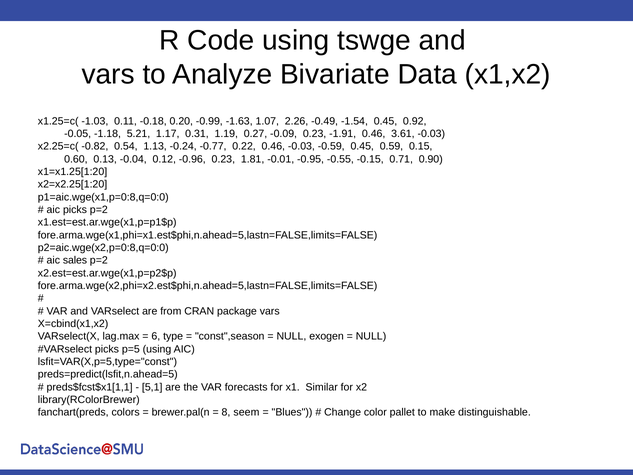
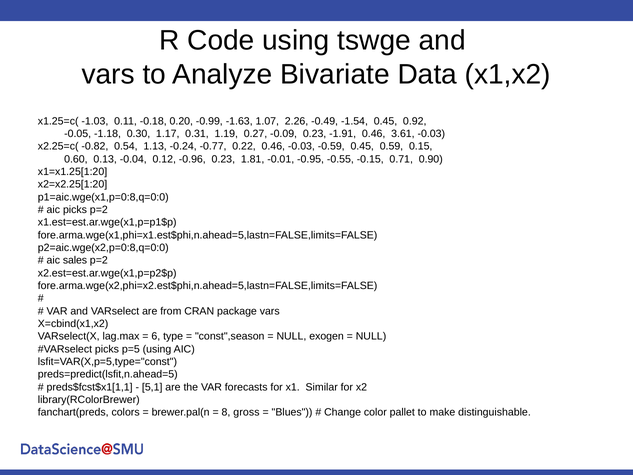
5.21: 5.21 -> 0.30 (138, 134)
seem: seem -> gross (246, 412)
